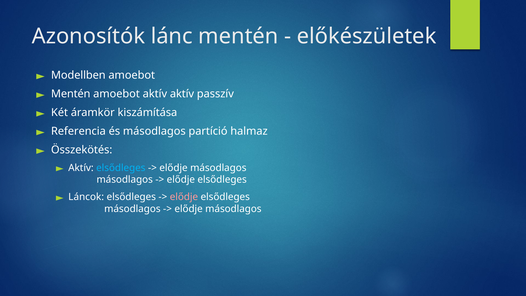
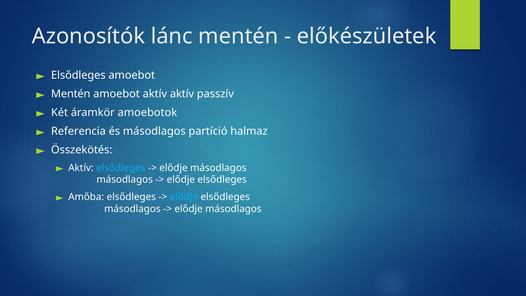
Modellben: Modellben -> Elsődleges (78, 75)
kiszámítása: kiszámítása -> amoebotok (147, 113)
Láncok: Láncok -> Amőba (86, 197)
elődje colour: pink -> light blue (184, 197)
